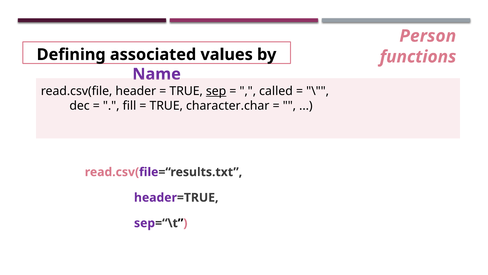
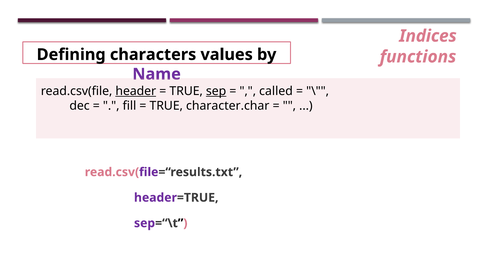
Person: Person -> Indices (428, 36)
associated: associated -> characters (153, 54)
header underline: none -> present (136, 91)
